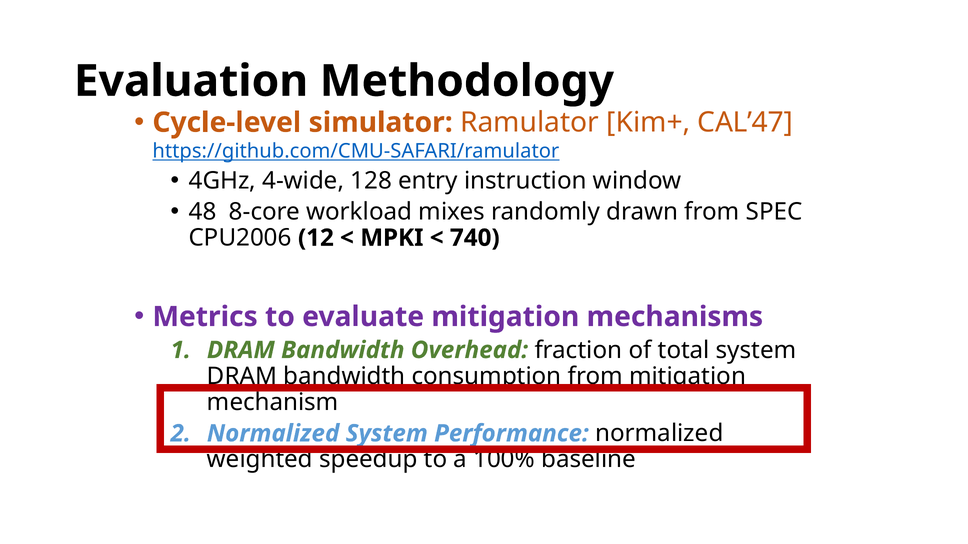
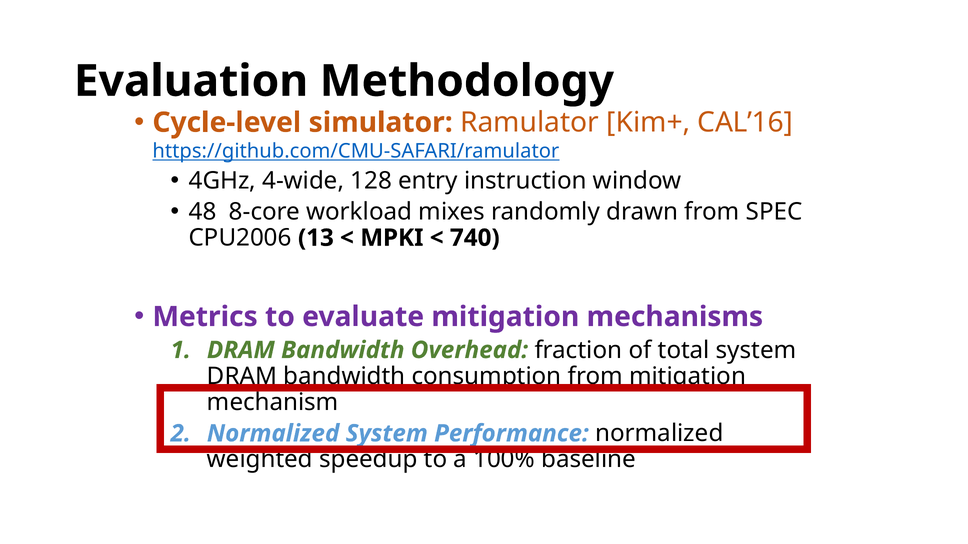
CAL’47: CAL’47 -> CAL’16 (745, 123)
12: 12 -> 13 (316, 238)
